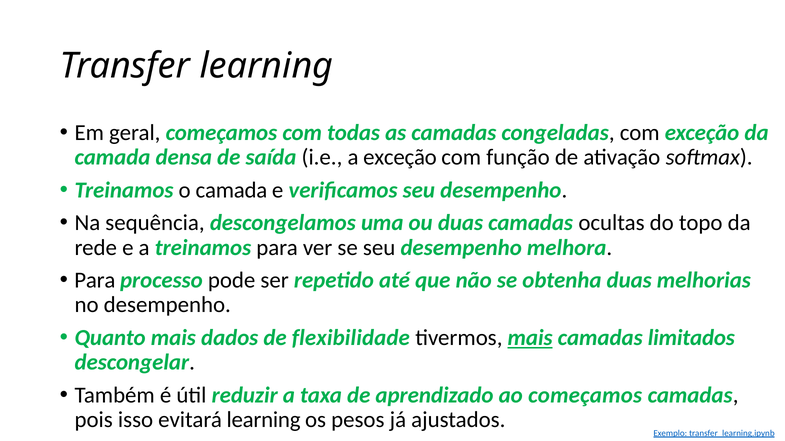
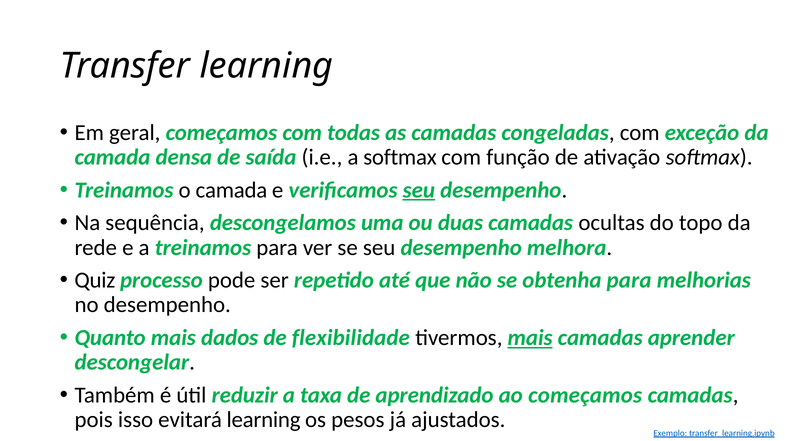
a exceção: exceção -> softmax (400, 157)
seu underline: none -> present (419, 190)
Para: Para -> Quiz (95, 281)
obtenha duas: duas -> para (629, 281)
limitados: limitados -> aprender (691, 338)
